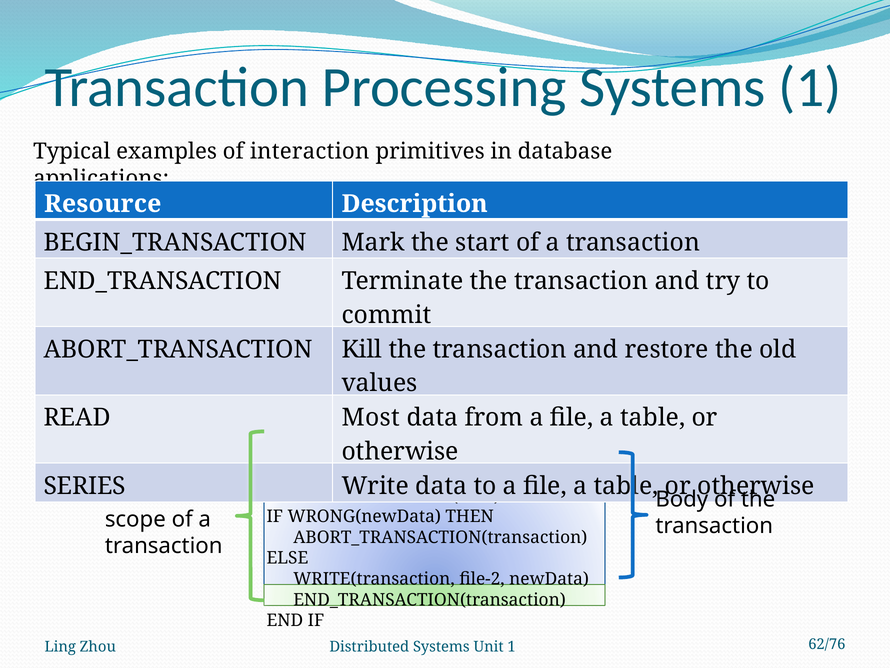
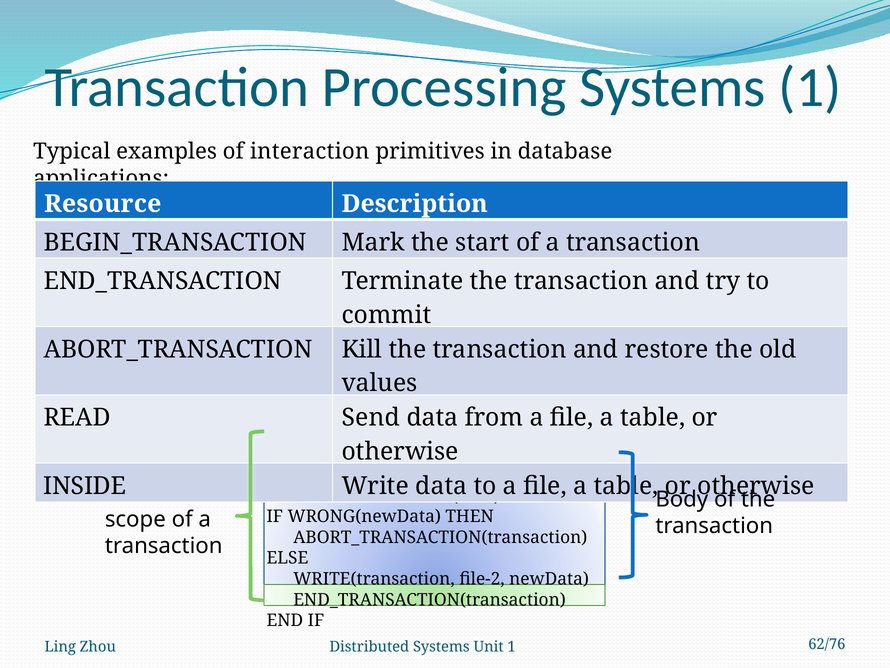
Most: Most -> Send (371, 417)
SERIES: SERIES -> INSIDE (85, 486)
